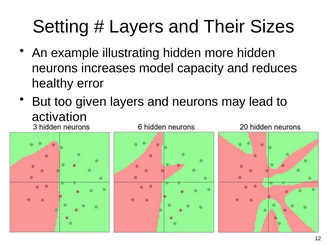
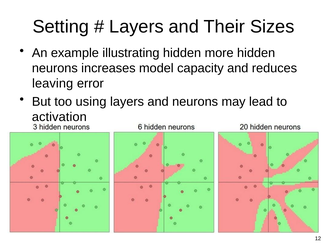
healthy: healthy -> leaving (53, 83)
given: given -> using (91, 102)
